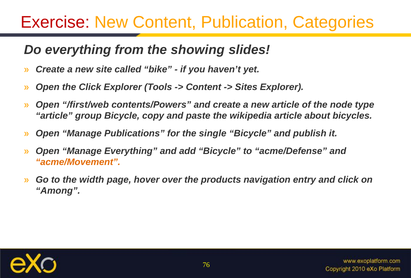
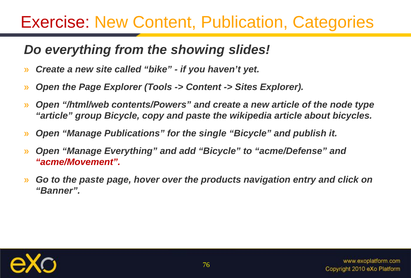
the Click: Click -> Page (90, 87)
/first/web: /first/web -> /html/web (86, 105)
acme/Movement colour: orange -> red (78, 162)
the width: width -> paste (92, 180)
Among: Among -> Banner (58, 191)
